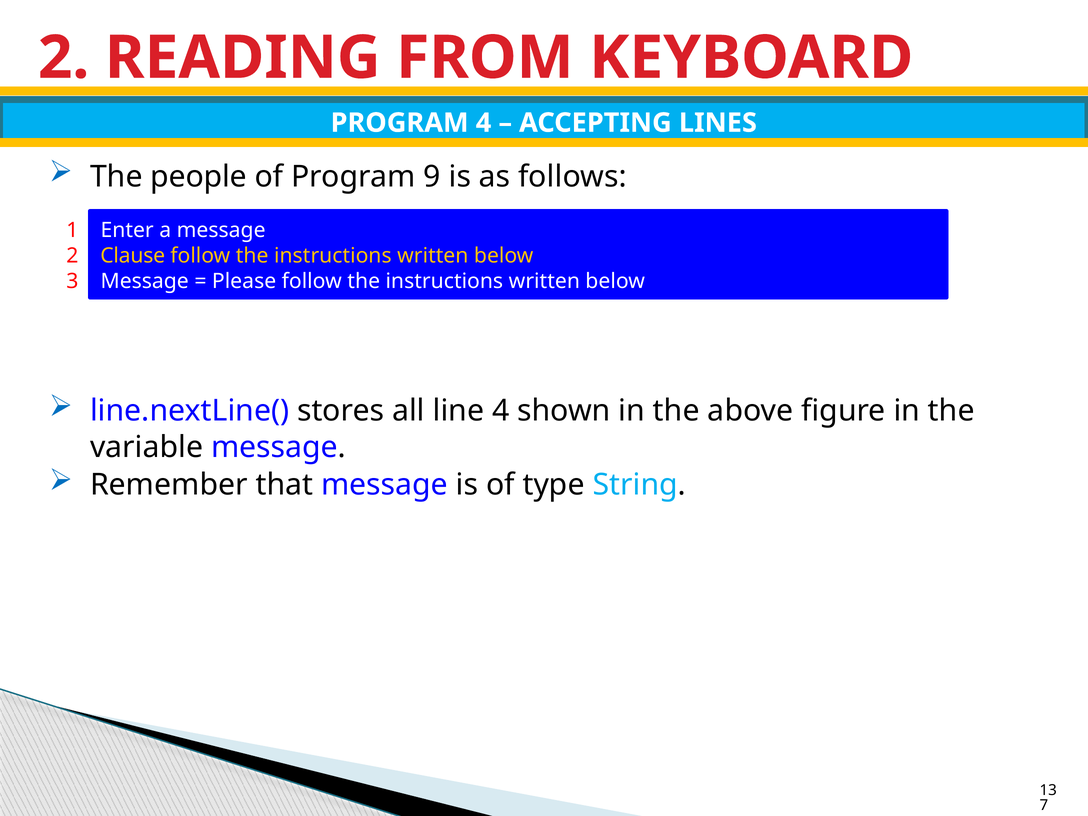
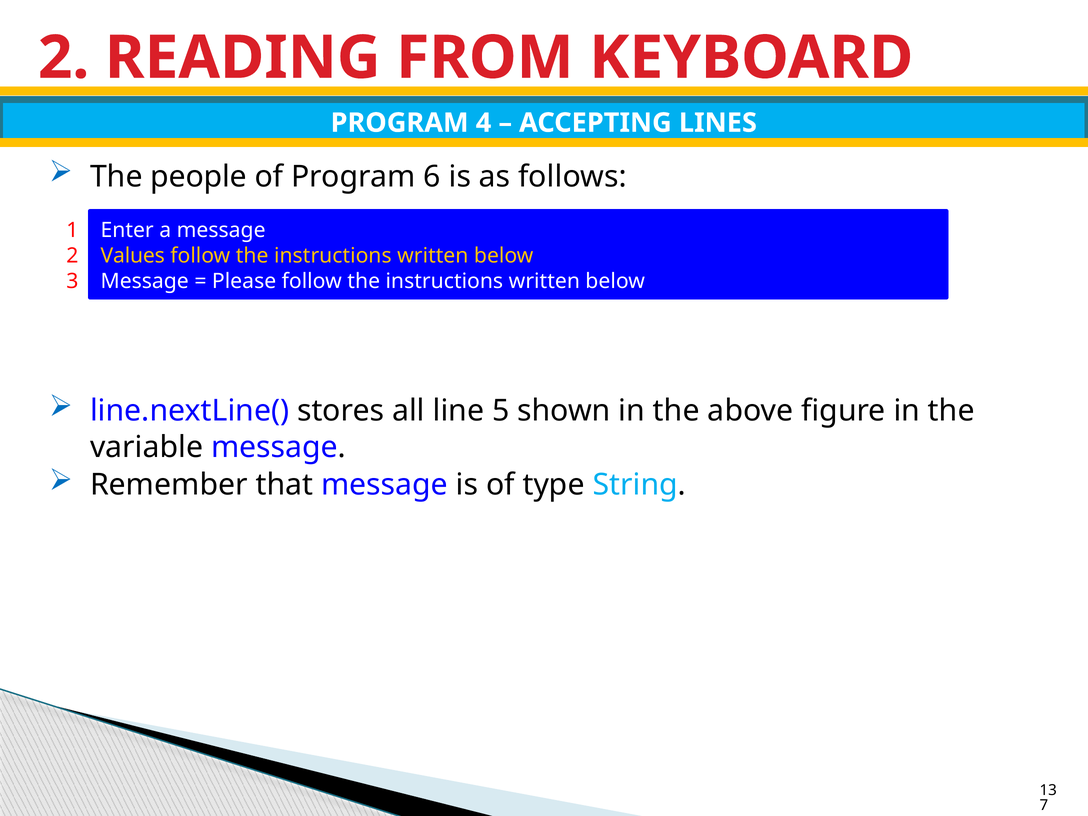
9: 9 -> 6 (432, 177)
Clause: Clause -> Values (133, 256)
line 4: 4 -> 5 (501, 411)
